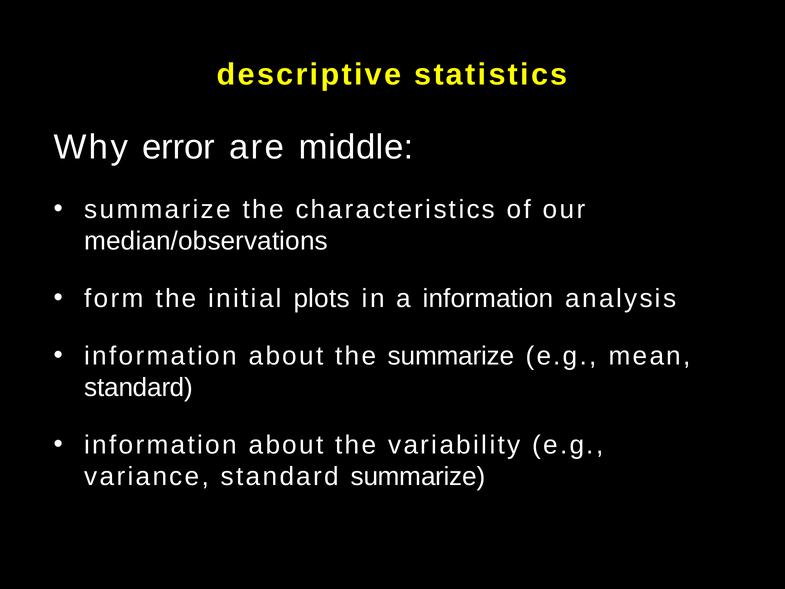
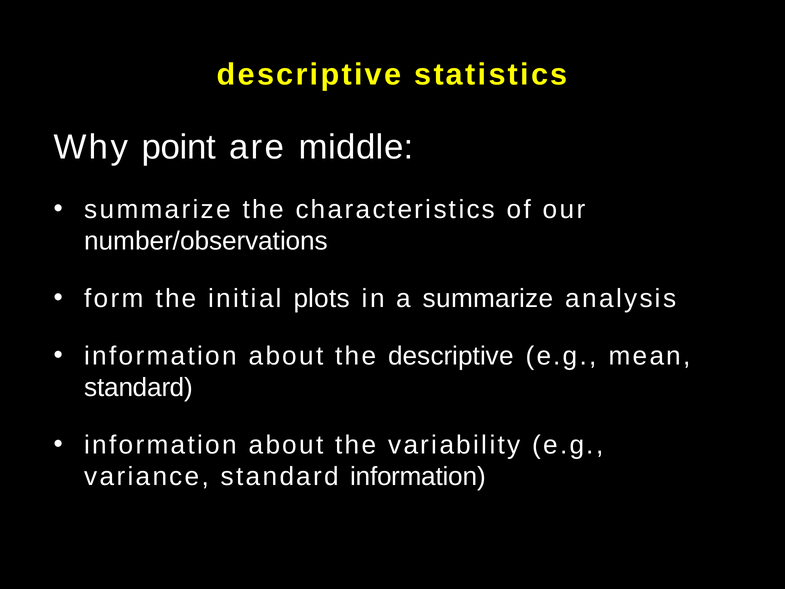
error: error -> point (179, 147)
median/observations: median/observations -> number/observations (206, 241)
a information: information -> summarize (488, 298)
the summarize: summarize -> descriptive (451, 356)
standard summarize: summarize -> information (418, 476)
